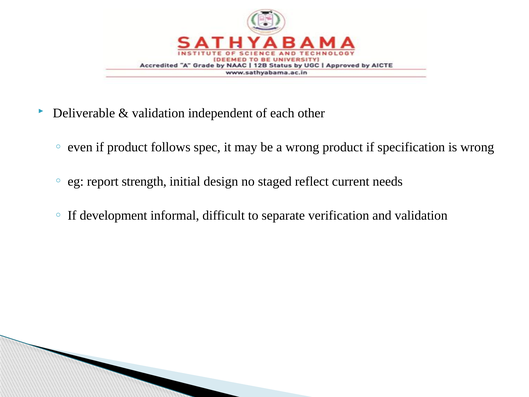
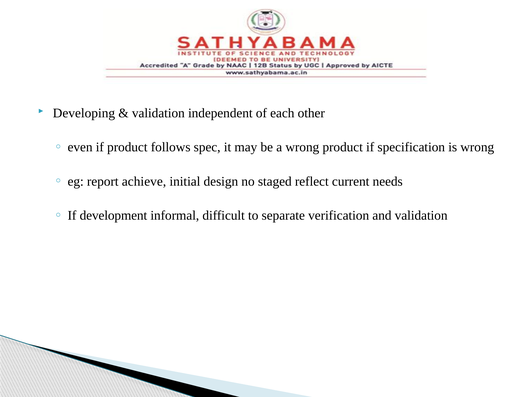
Deliverable: Deliverable -> Developing (84, 113)
strength: strength -> achieve (144, 181)
